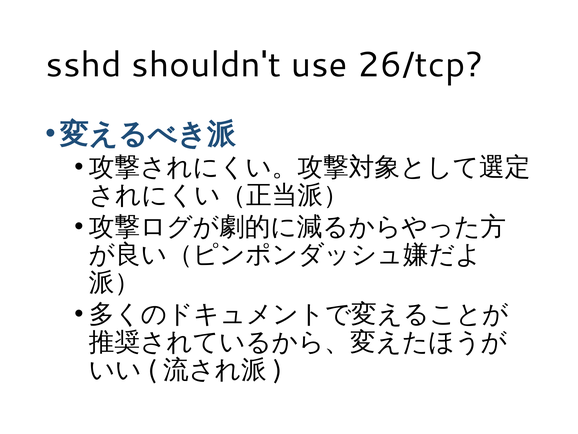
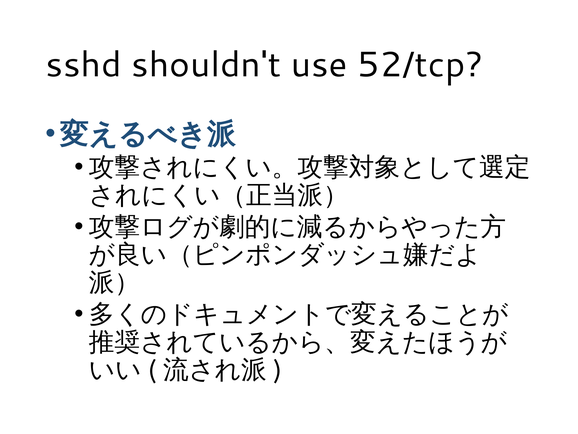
26/tcp: 26/tcp -> 52/tcp (420, 65)
